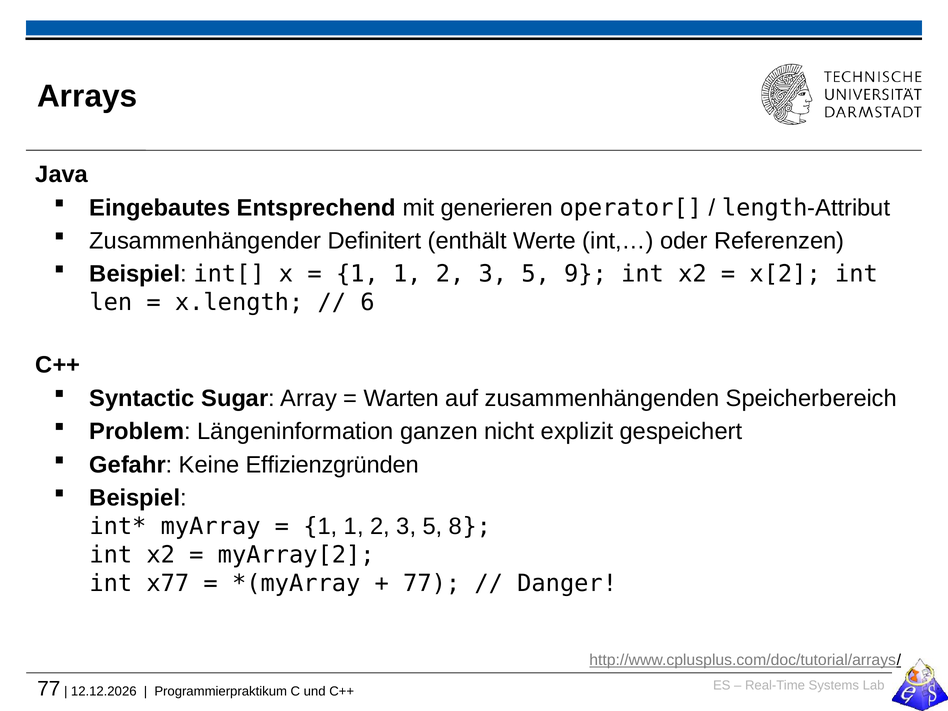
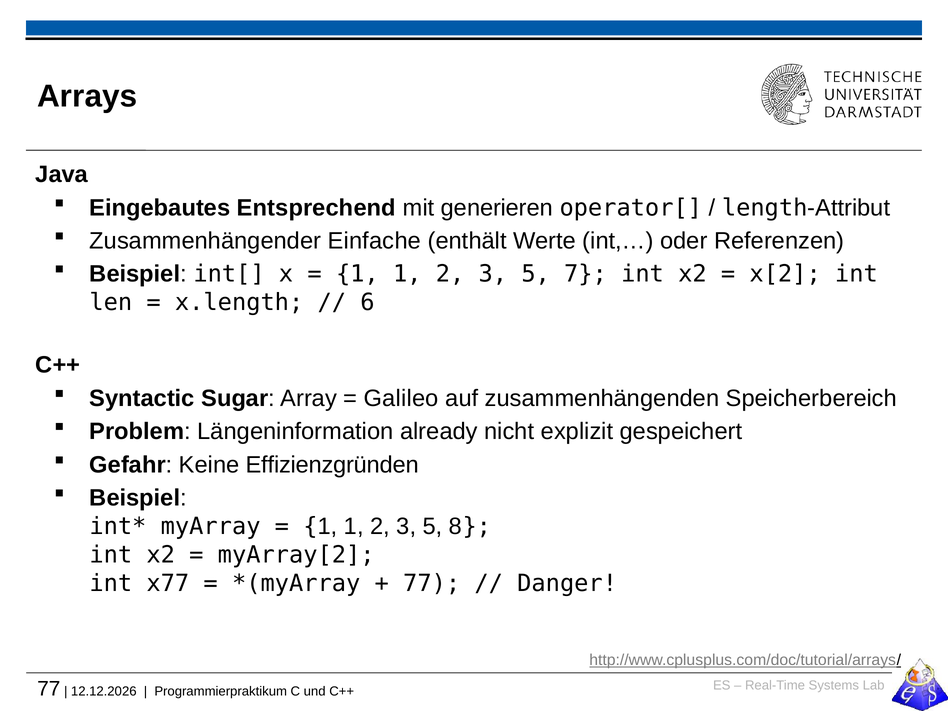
Definitert: Definitert -> Einfache (374, 241)
9: 9 -> 7 (585, 274)
Warten: Warten -> Galileo (401, 398)
ganzen: ganzen -> already (439, 432)
